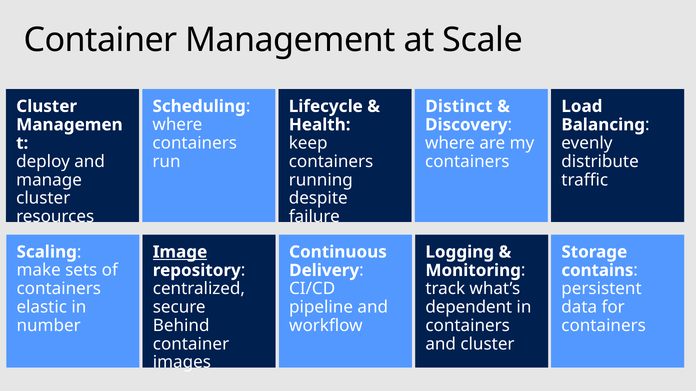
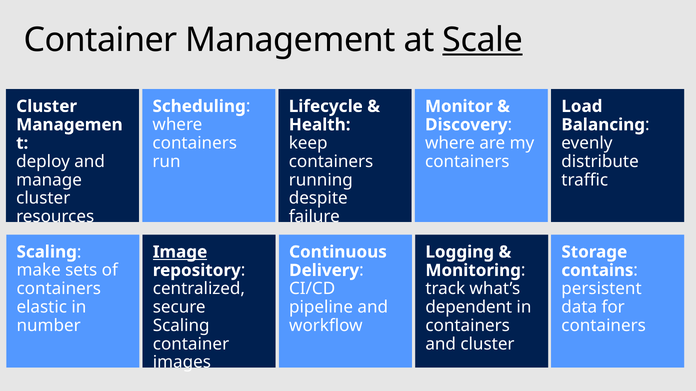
Scale underline: none -> present (483, 40)
Distinct: Distinct -> Monitor (459, 106)
Behind: Behind -> Scaling (181, 326)
